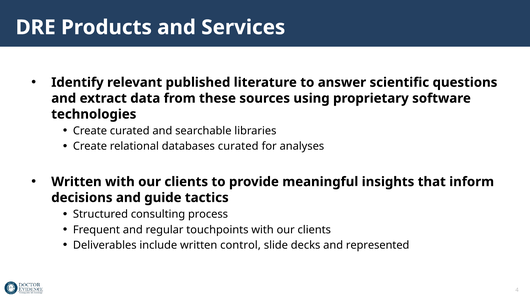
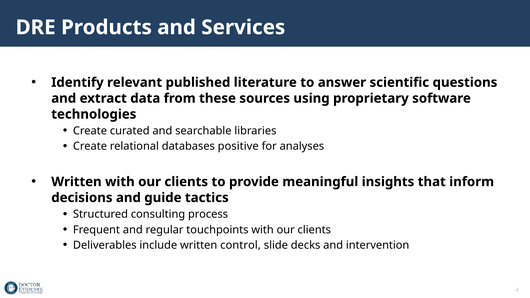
databases curated: curated -> positive (238, 146)
represented: represented -> intervention (378, 245)
